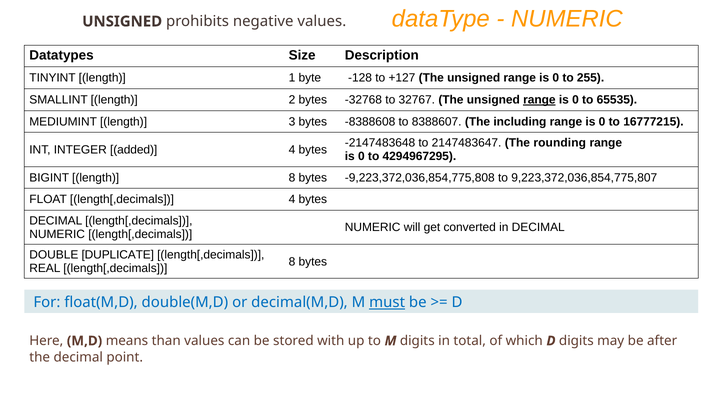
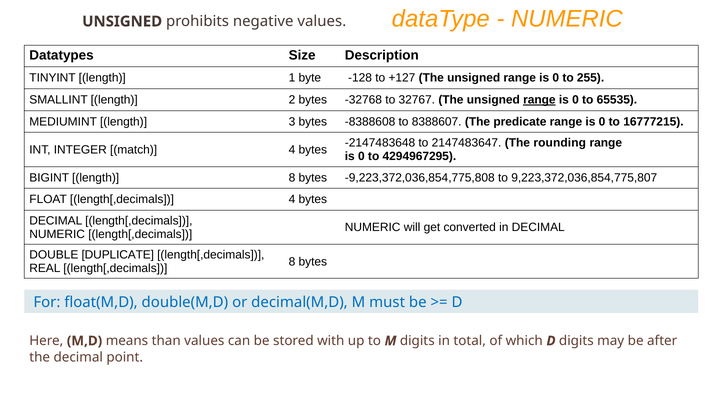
including: including -> predicate (520, 122)
added: added -> match (134, 150)
must underline: present -> none (387, 302)
